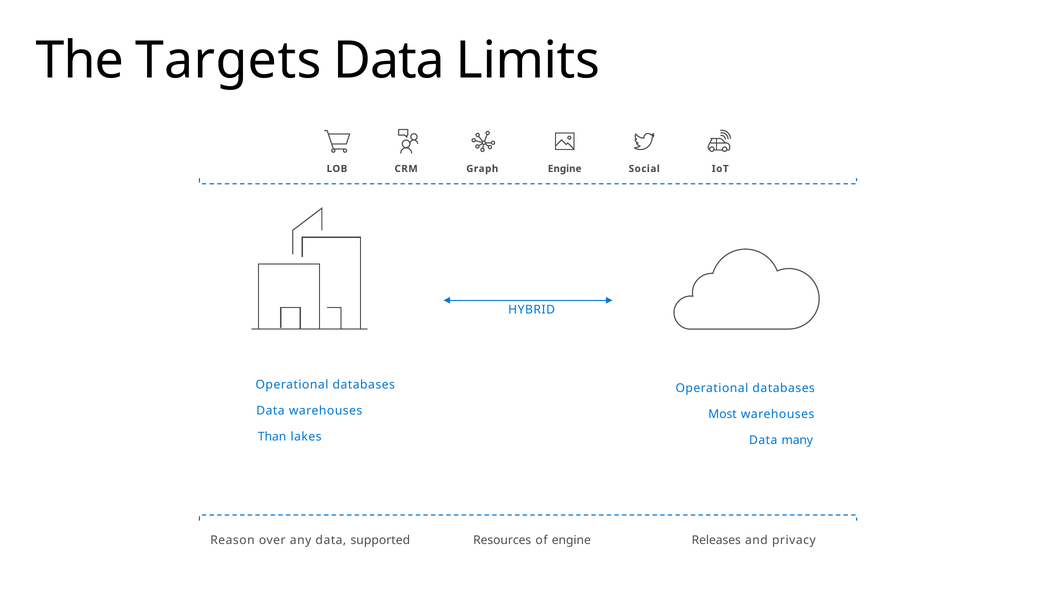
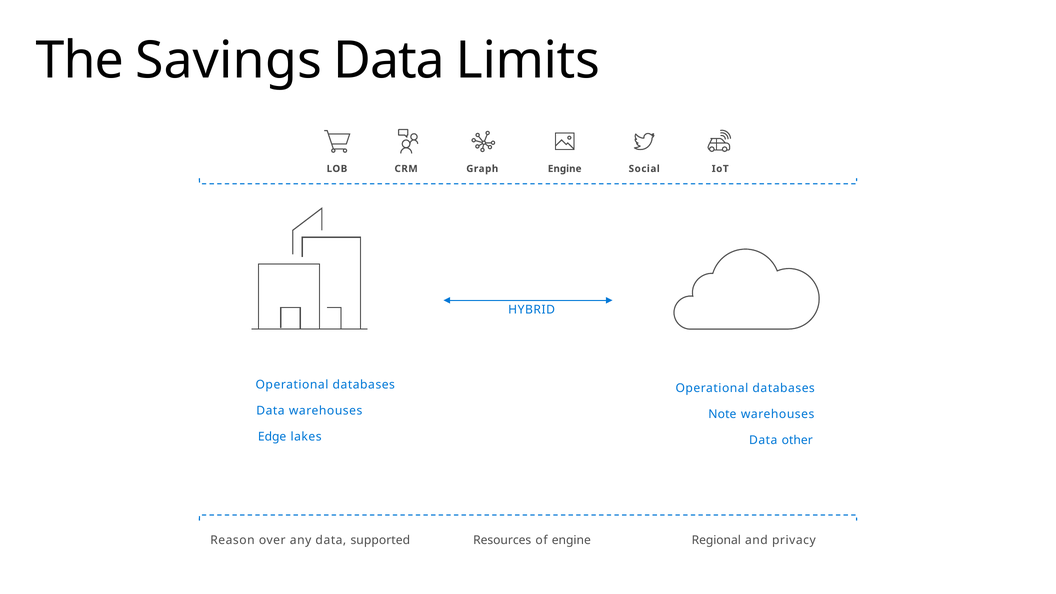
Targets: Targets -> Savings (228, 61)
Most: Most -> Note (722, 414)
Than: Than -> Edge (272, 437)
many: many -> other (797, 440)
Releases: Releases -> Regional (716, 540)
